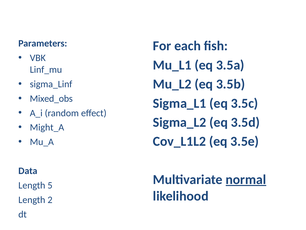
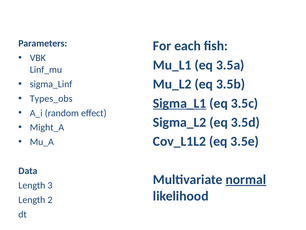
Mixed_obs: Mixed_obs -> Types_obs (51, 98)
Sigma_L1 underline: none -> present (180, 103)
5: 5 -> 3 (50, 185)
